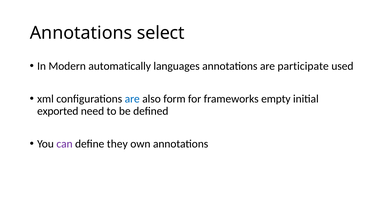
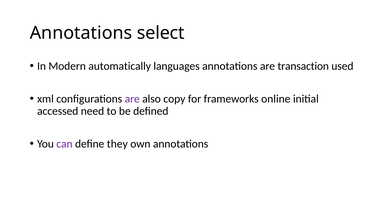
participate: participate -> transaction (303, 66)
are colour: blue -> purple (132, 99)
form: form -> copy (174, 99)
empty: empty -> online (276, 99)
exported: exported -> accessed (58, 111)
